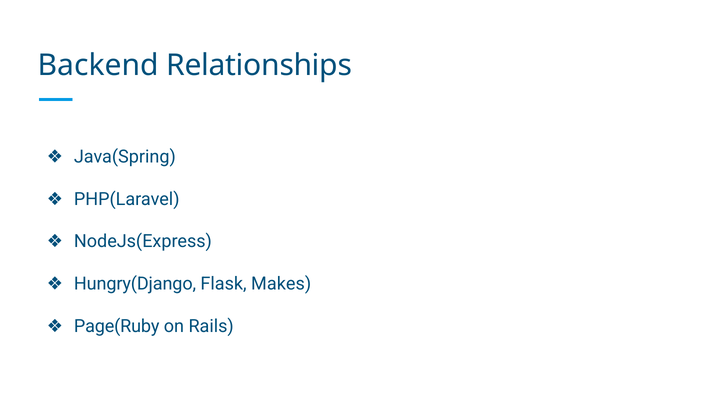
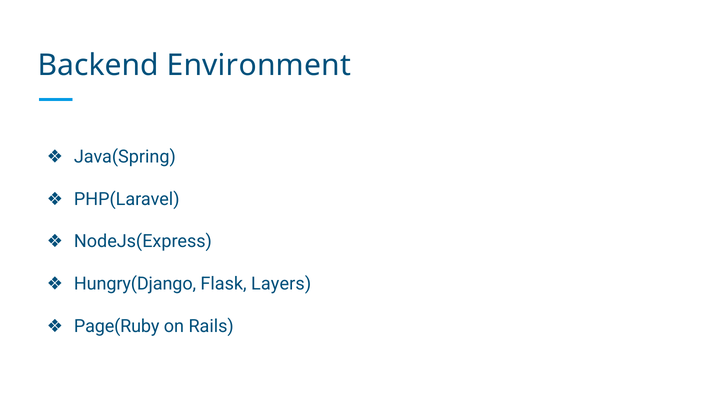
Relationships: Relationships -> Environment (259, 66)
Makes: Makes -> Layers (281, 284)
